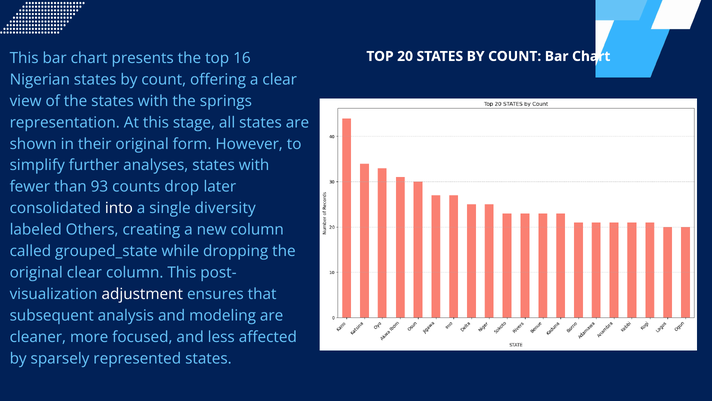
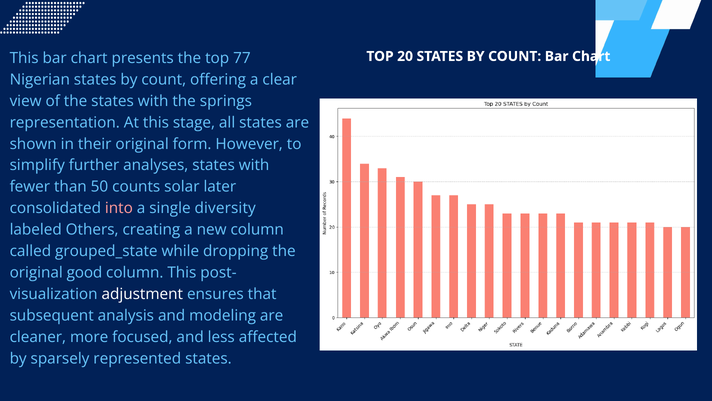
16: 16 -> 77 (242, 58)
93: 93 -> 50 (99, 187)
drop: drop -> solar (182, 187)
into colour: white -> pink (119, 208)
original clear: clear -> good (85, 273)
